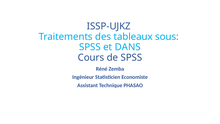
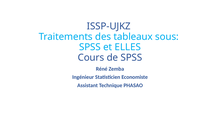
DANS: DANS -> ELLES (128, 47)
